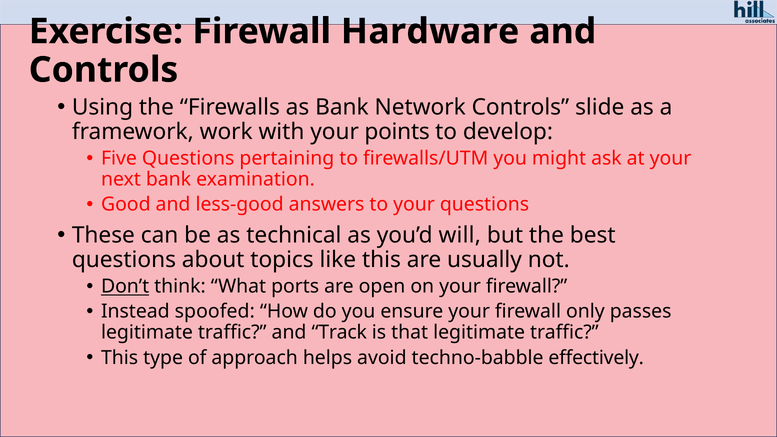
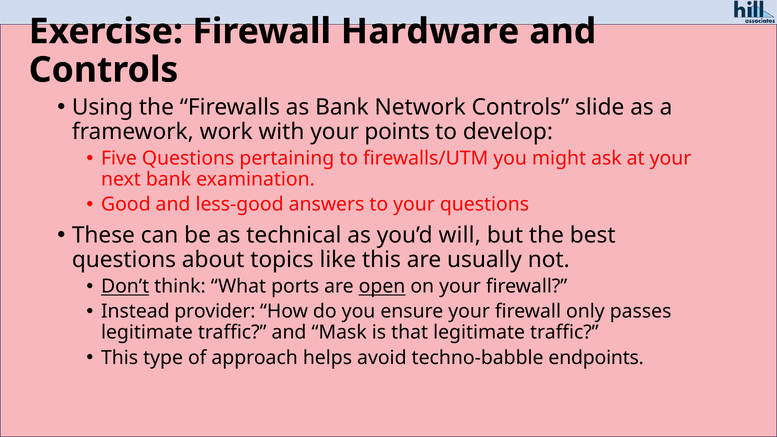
open underline: none -> present (382, 287)
spoofed: spoofed -> provider (215, 312)
Track: Track -> Mask (339, 333)
effectively: effectively -> endpoints (596, 358)
